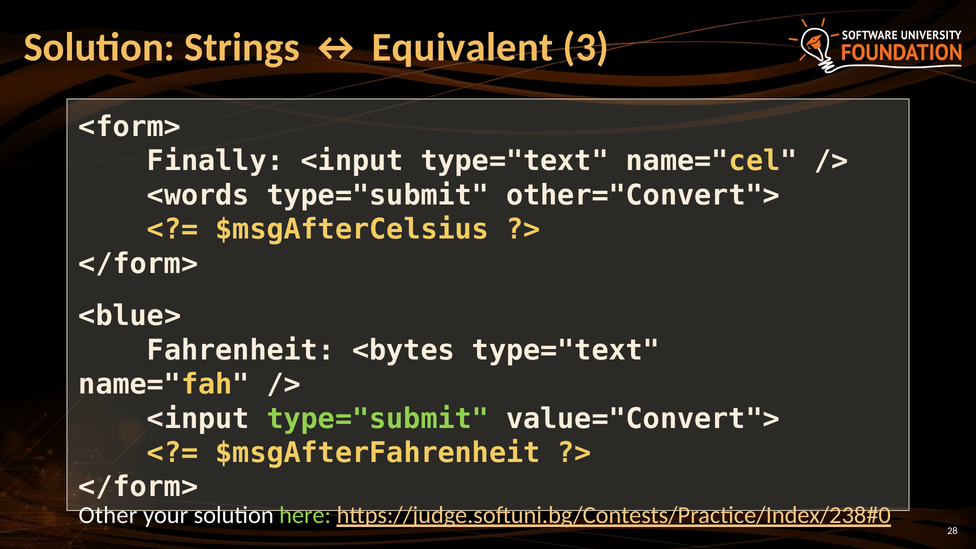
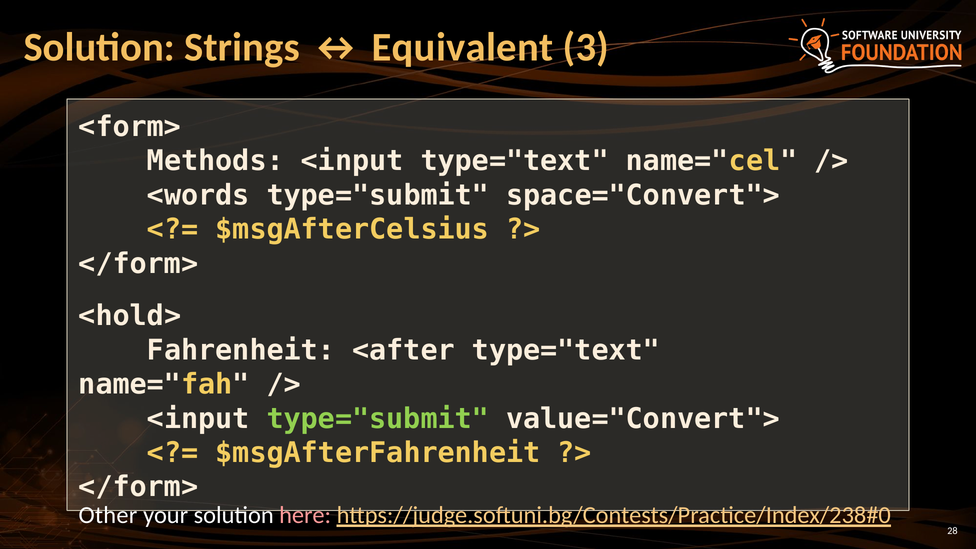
Finally: Finally -> Methods (215, 161)
other="Convert">: other="Convert"> -> space="Convert"> (643, 195)
<blue>: <blue> -> <hold> (130, 316)
<bytes: <bytes -> <after (404, 350)
here colour: light green -> pink (305, 515)
